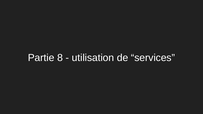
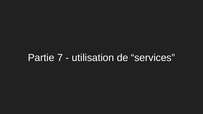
8: 8 -> 7 (60, 58)
